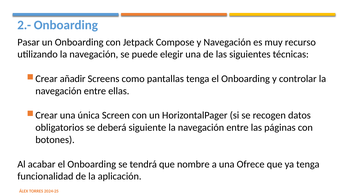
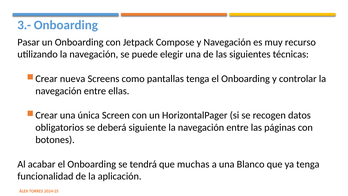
2.-: 2.- -> 3.- (24, 25)
añadir: añadir -> nueva (73, 79)
nombre: nombre -> muchas (193, 164)
Ofrece: Ofrece -> Blanco (251, 164)
